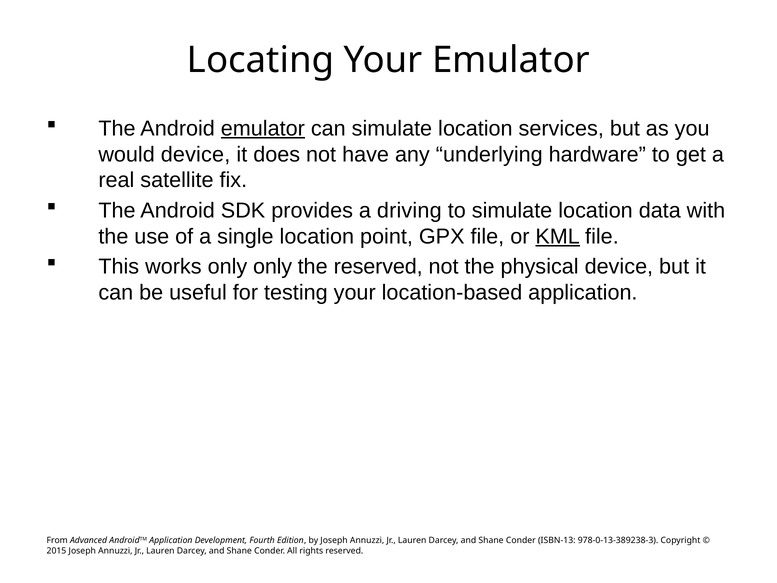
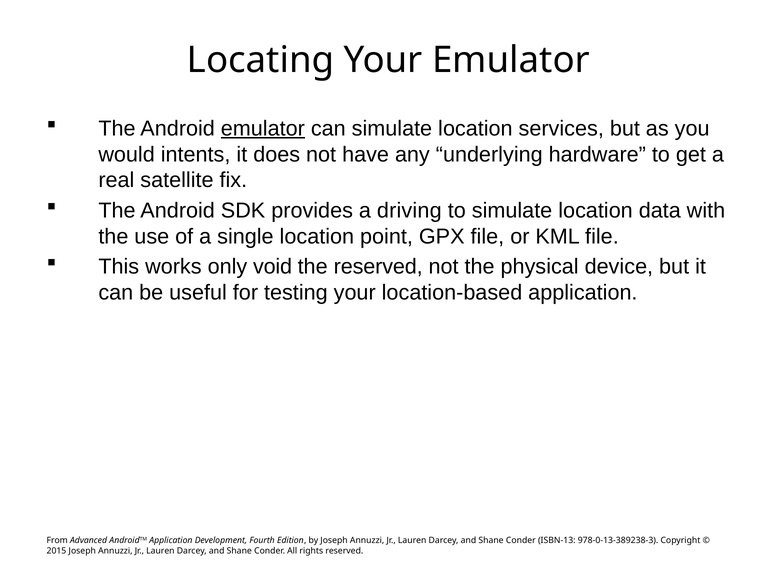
would device: device -> intents (196, 154)
KML underline: present -> none (558, 236)
only only: only -> void (273, 267)
